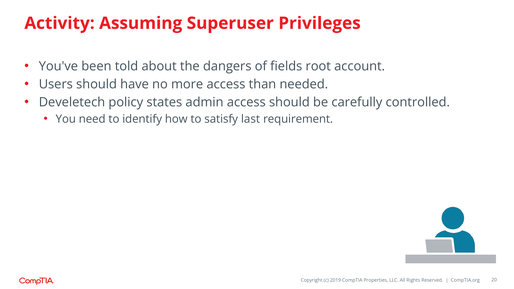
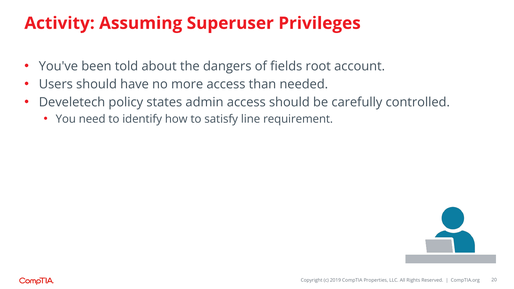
last: last -> line (251, 119)
